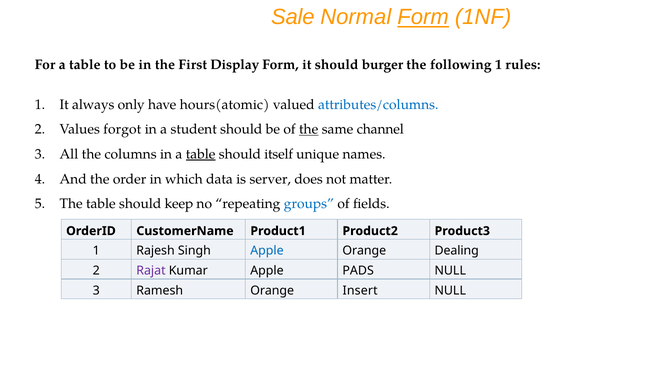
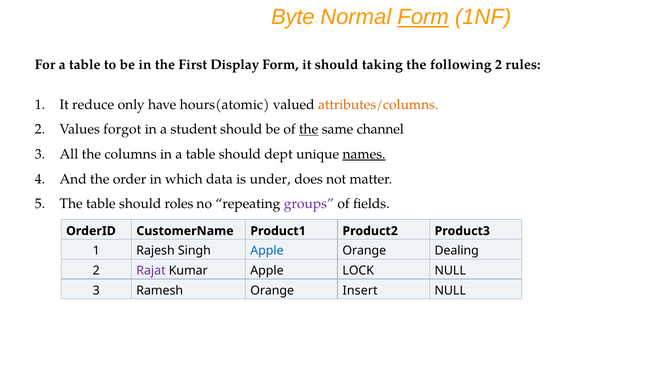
Sale: Sale -> Byte (293, 17)
burger: burger -> taking (382, 65)
following 1: 1 -> 2 (498, 65)
always: always -> reduce (93, 104)
attributes/columns colour: blue -> orange (378, 104)
table underline: present -> none (201, 154)
itself: itself -> dept (279, 154)
names underline: none -> present (364, 154)
server: server -> under (270, 179)
keep: keep -> roles (179, 204)
groups colour: blue -> purple (309, 204)
PADS: PADS -> LOCK (358, 271)
